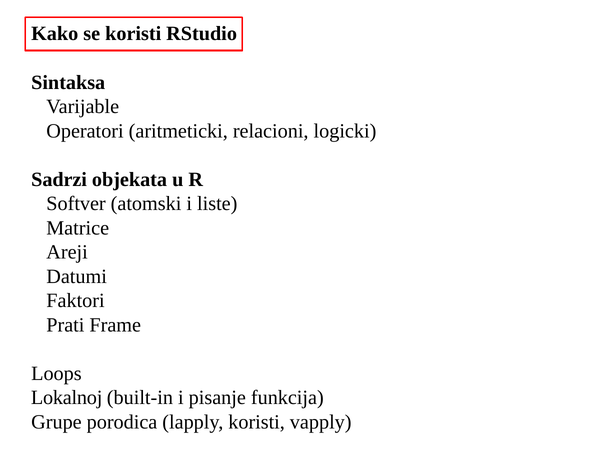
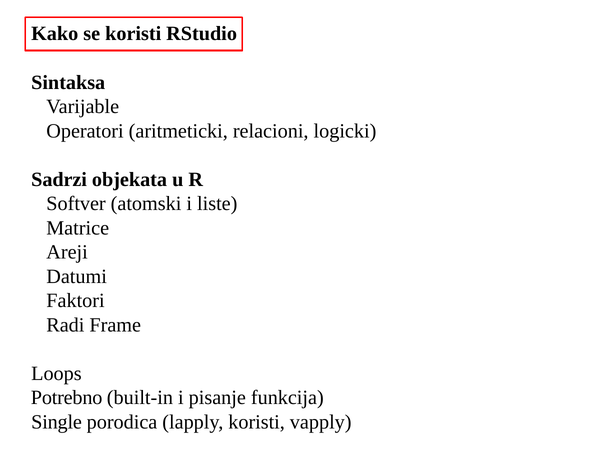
Prati: Prati -> Radi (65, 325)
Lokalnoj: Lokalnoj -> Potrebno (67, 397)
Grupe: Grupe -> Single (57, 422)
